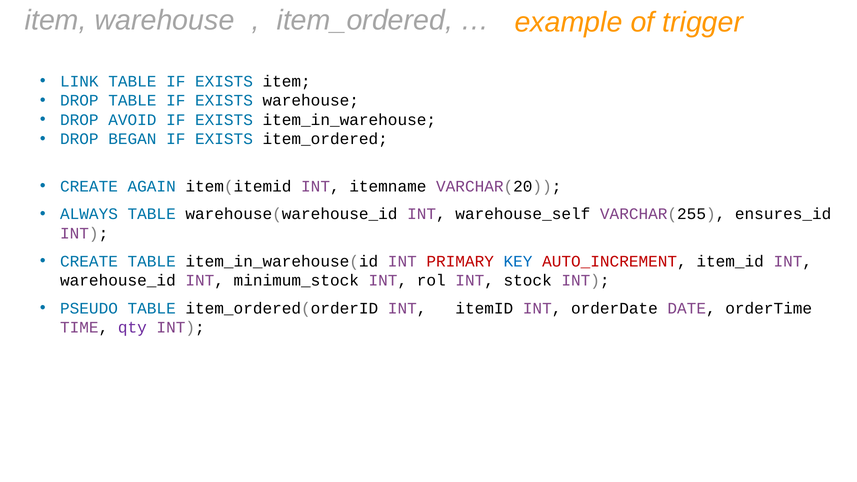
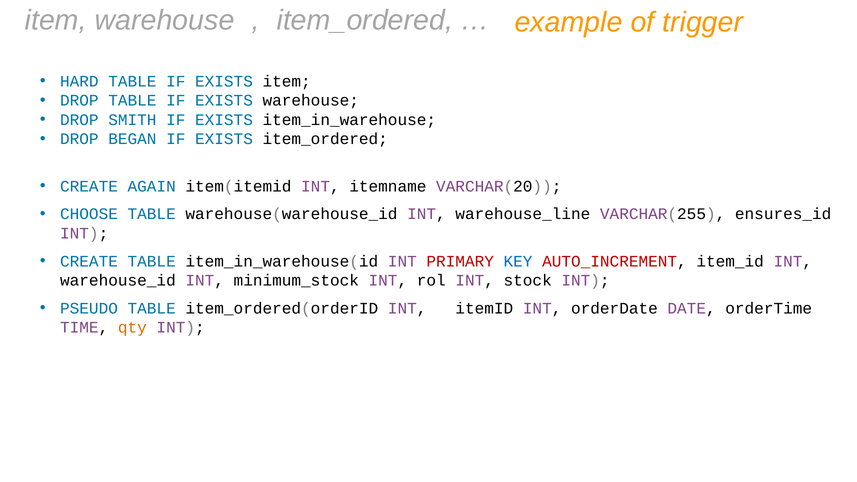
LINK: LINK -> HARD (79, 81)
AVOID: AVOID -> SMITH (132, 120)
ALWAYS: ALWAYS -> CHOOSE (89, 214)
warehouse_self: warehouse_self -> warehouse_line (523, 214)
qty colour: purple -> orange (132, 328)
